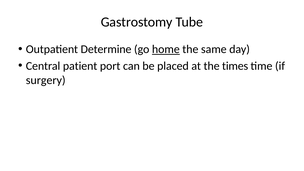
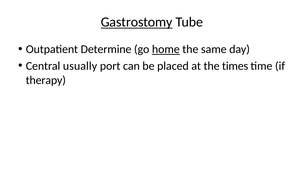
Gastrostomy underline: none -> present (137, 22)
patient: patient -> usually (80, 66)
surgery: surgery -> therapy (46, 80)
